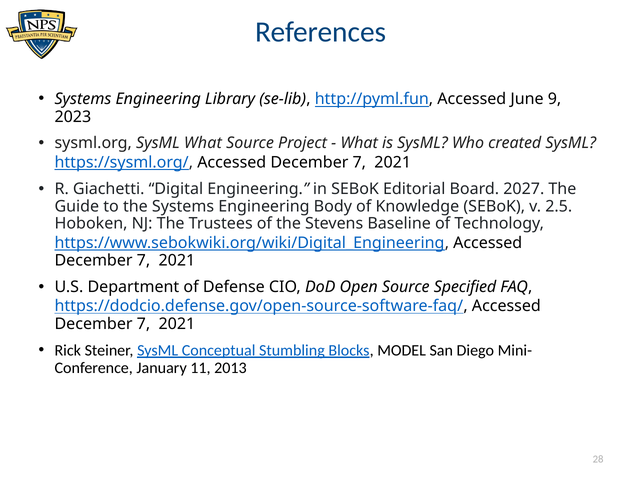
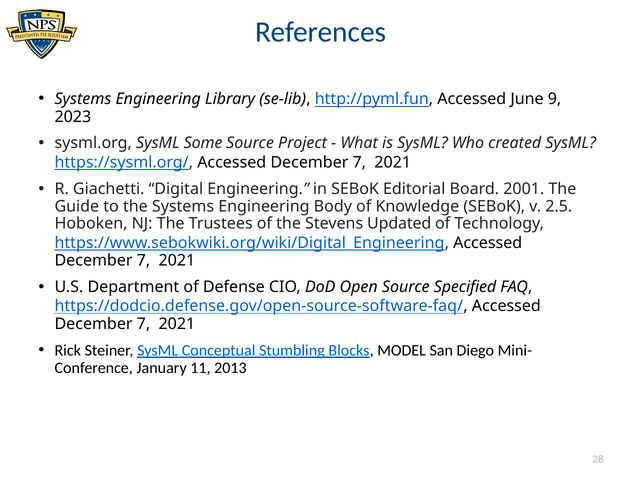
SysML What: What -> Some (203, 143)
2027: 2027 -> 2001 (524, 189)
Baseline: Baseline -> Updated (399, 224)
